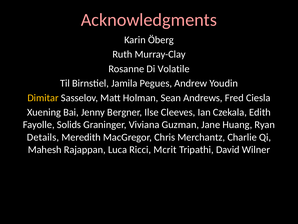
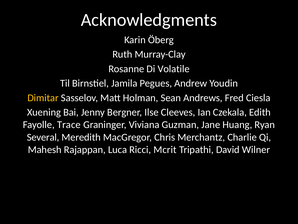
Acknowledgments colour: pink -> white (149, 20)
Solids: Solids -> Trace (69, 124)
Details: Details -> Several (43, 137)
